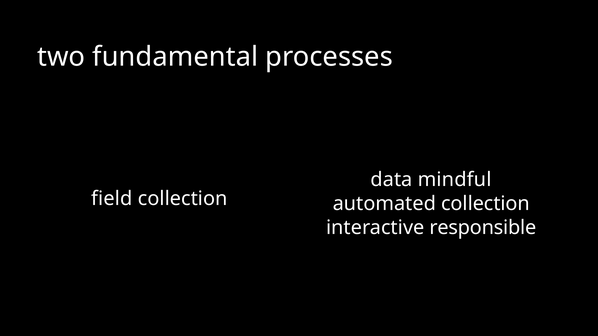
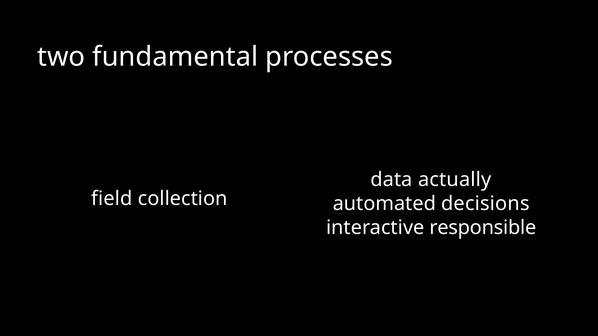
mindful: mindful -> actually (455, 180)
automated collection: collection -> decisions (485, 204)
